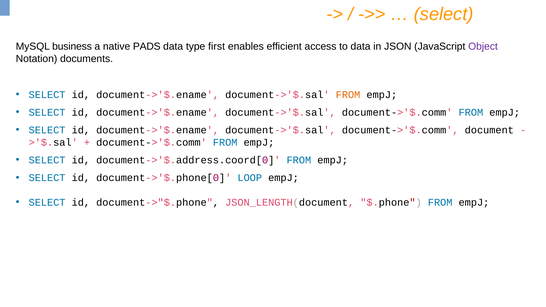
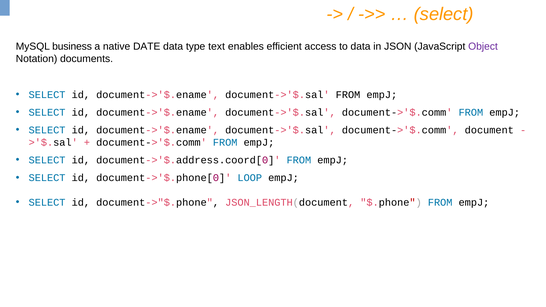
PADS: PADS -> DATE (147, 46)
first: first -> text (217, 46)
FROM colour: orange -> black (348, 95)
